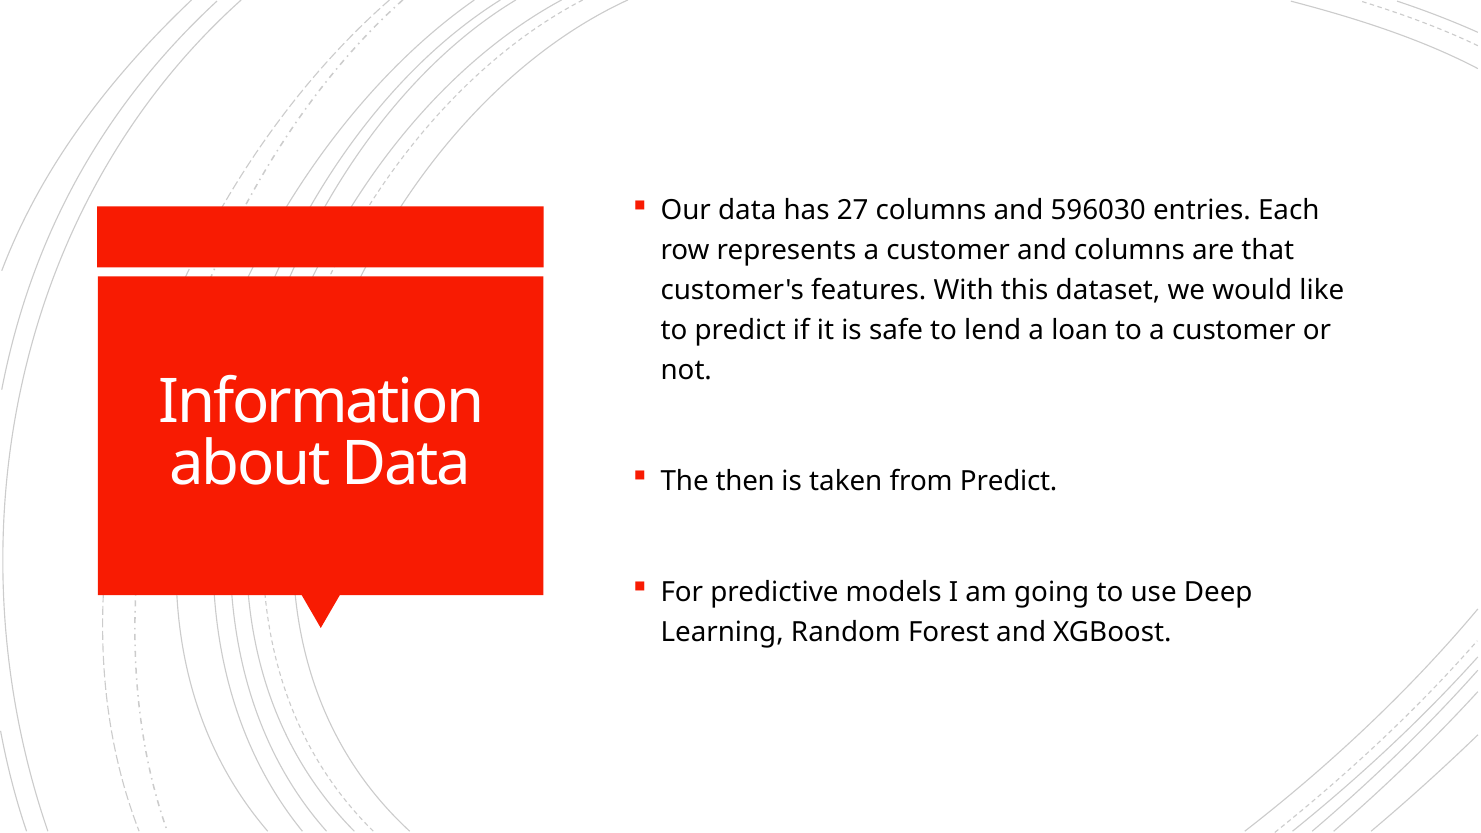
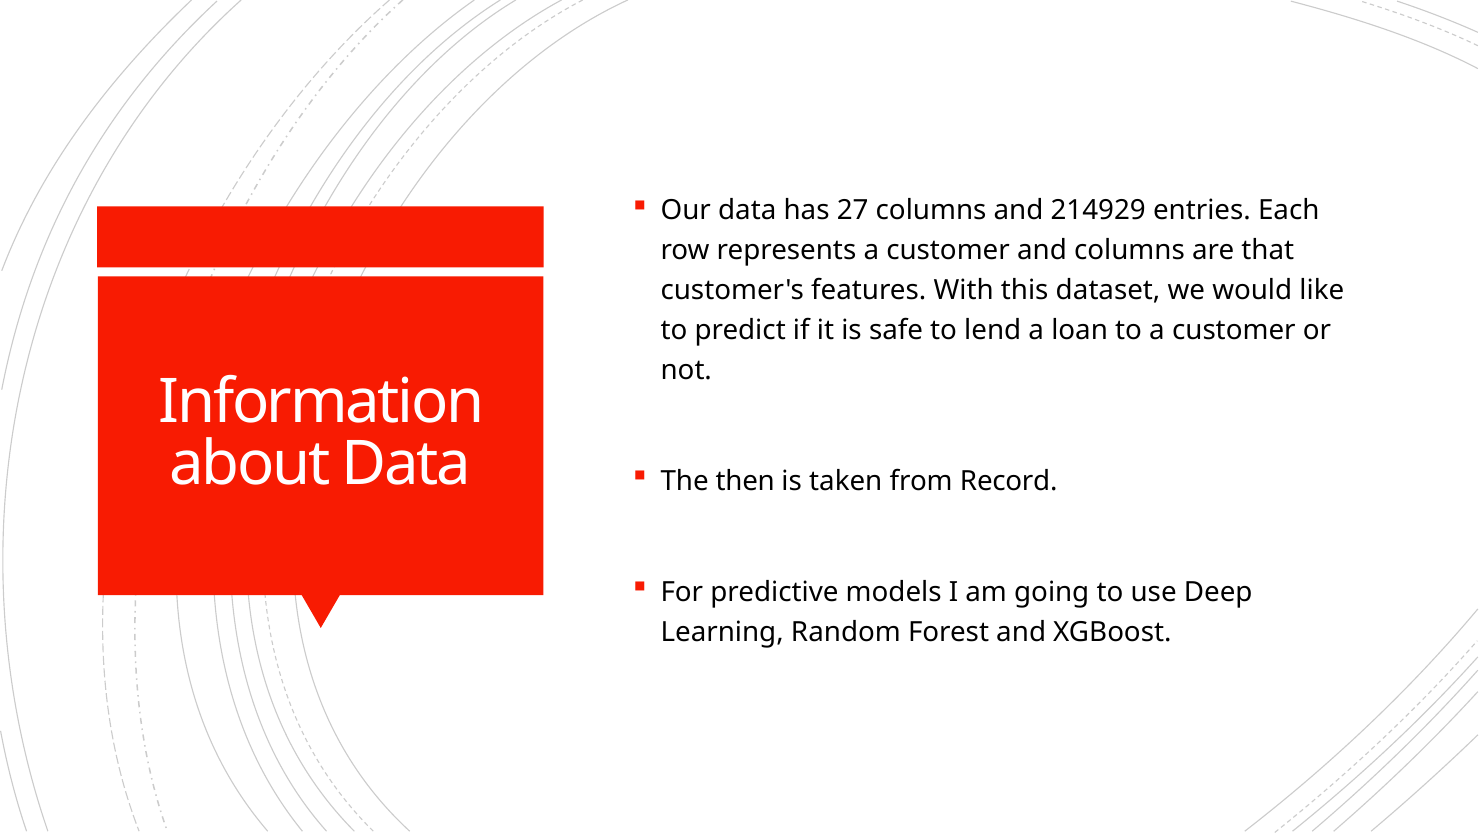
596030: 596030 -> 214929 (1098, 211)
from Predict: Predict -> Record (1009, 482)
